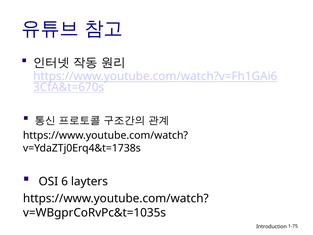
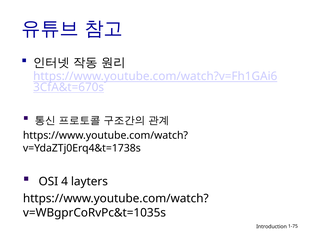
6: 6 -> 4 (65, 181)
